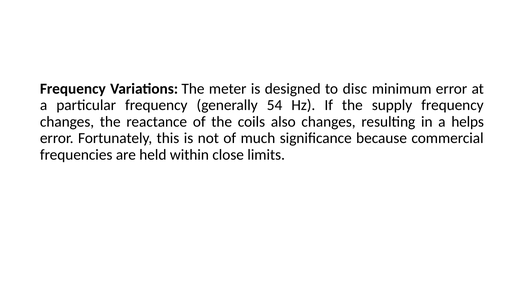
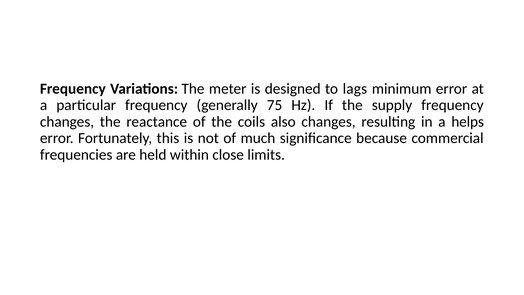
disc: disc -> lags (355, 89)
54: 54 -> 75 (275, 105)
